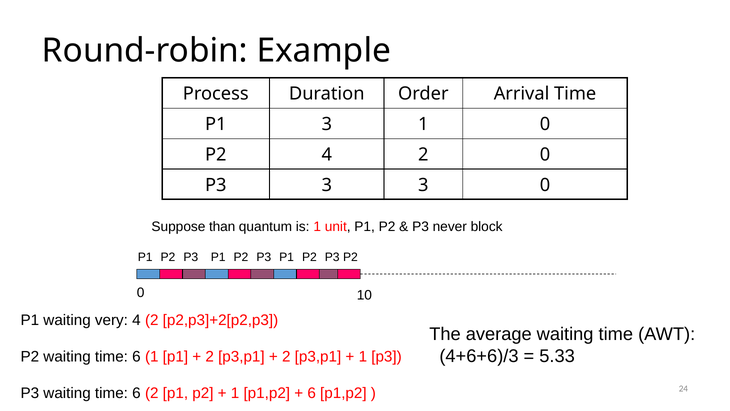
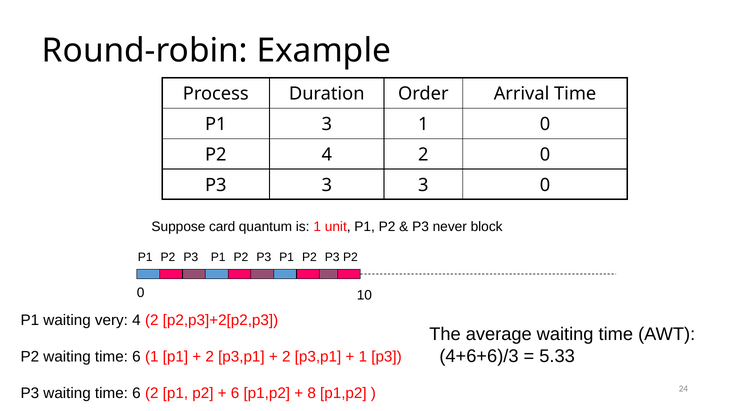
than: than -> card (222, 226)
1: 1 -> 6 (235, 393)
6: 6 -> 8 (312, 393)
